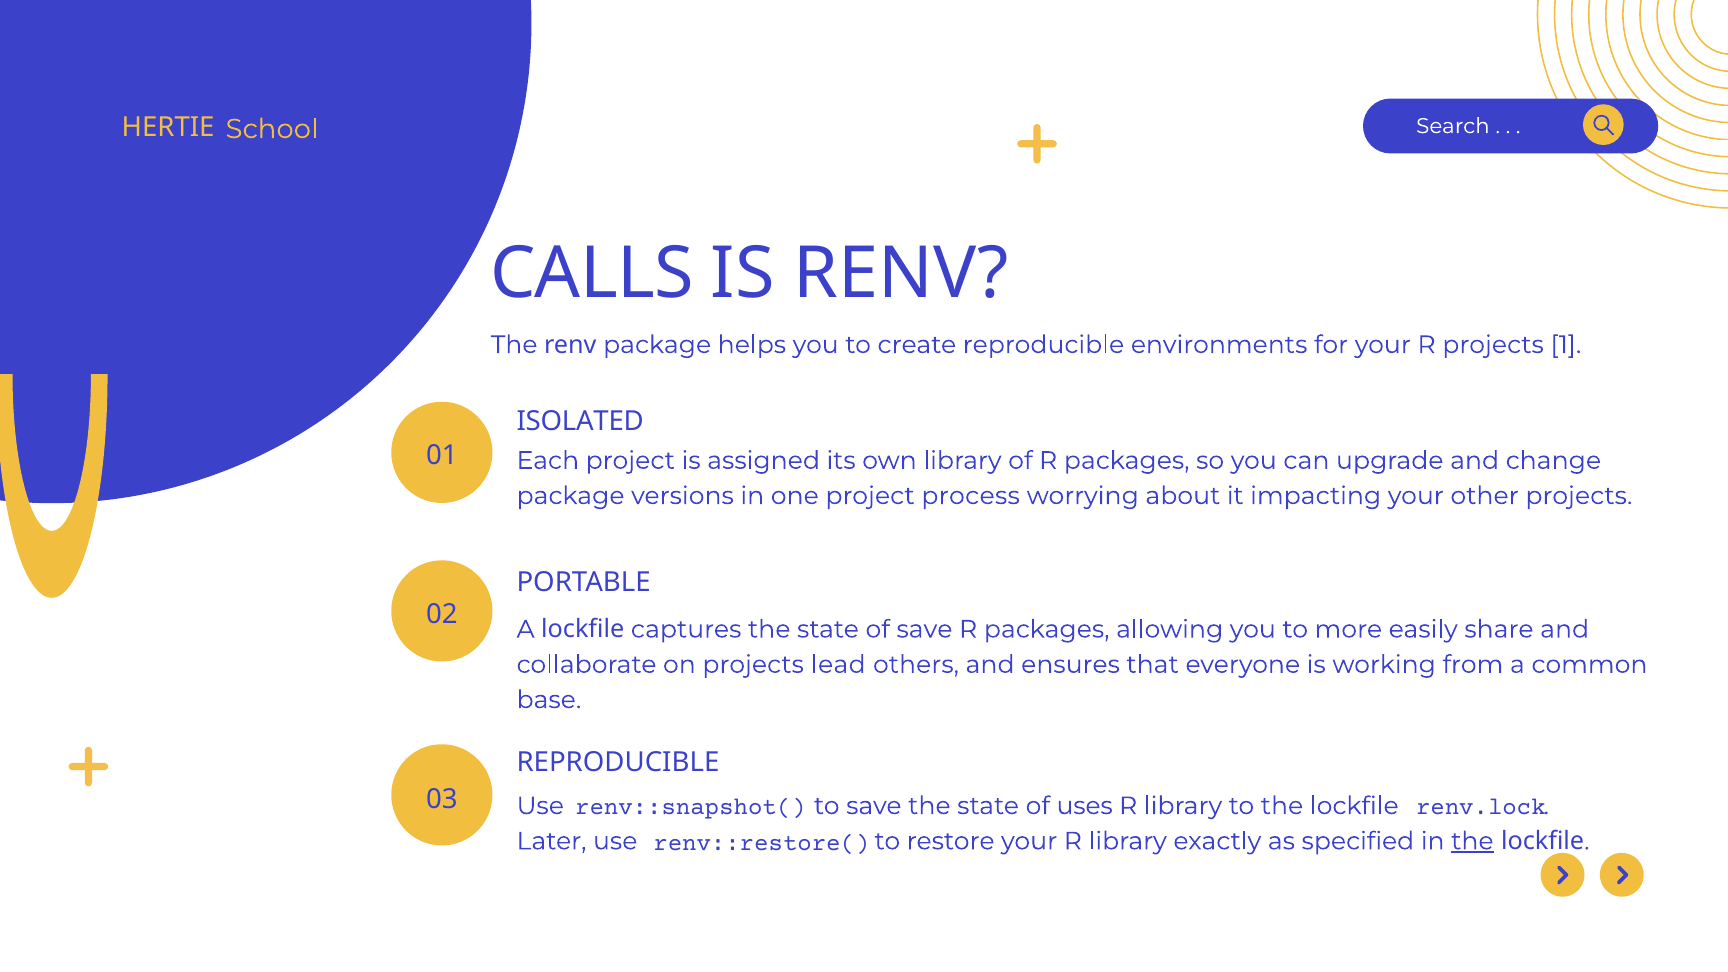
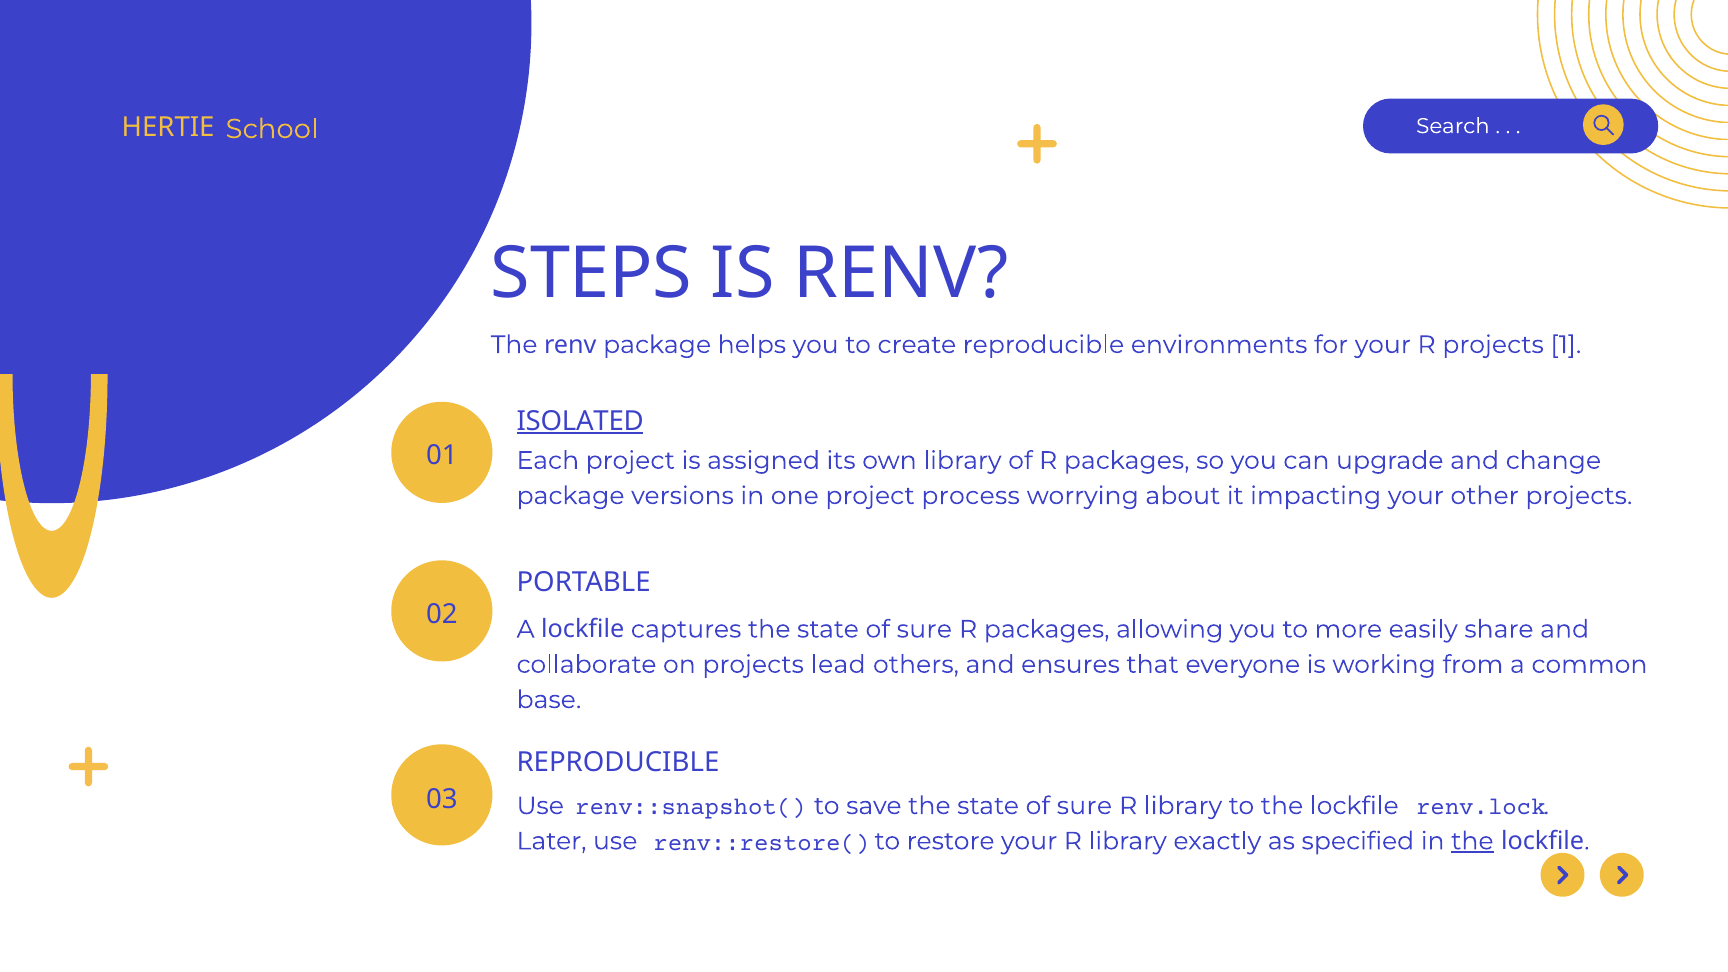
CALLS: CALLS -> STEPS (592, 274)
ISOLATED underline: none -> present (580, 421)
save: save -> sure (924, 629)
uses: uses -> sure (1084, 806)
